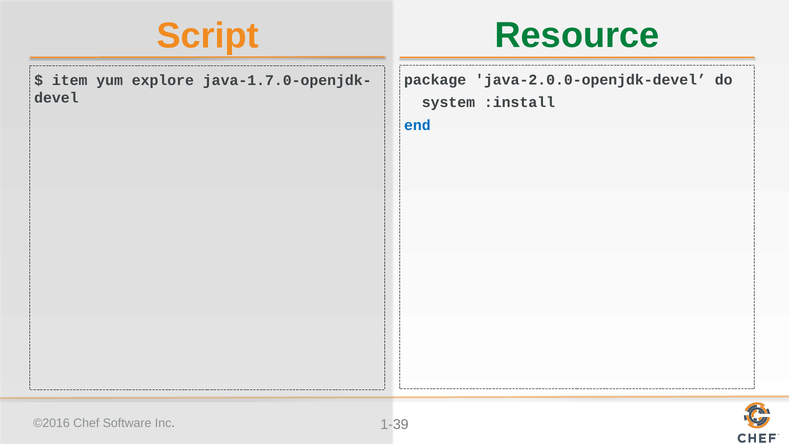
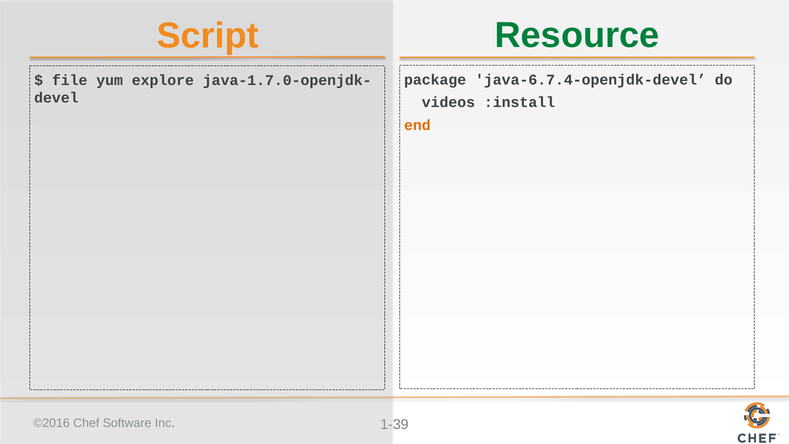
java-2.0.0-openjdk-devel: java-2.0.0-openjdk-devel -> java-6.7.4-openjdk-devel (591, 80)
item: item -> file (70, 80)
system: system -> videos (448, 102)
end colour: blue -> orange (417, 125)
